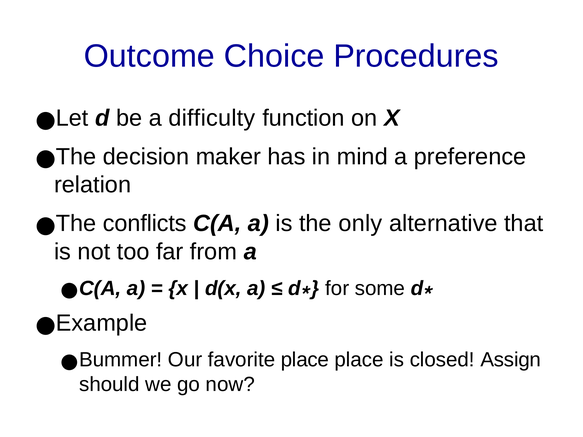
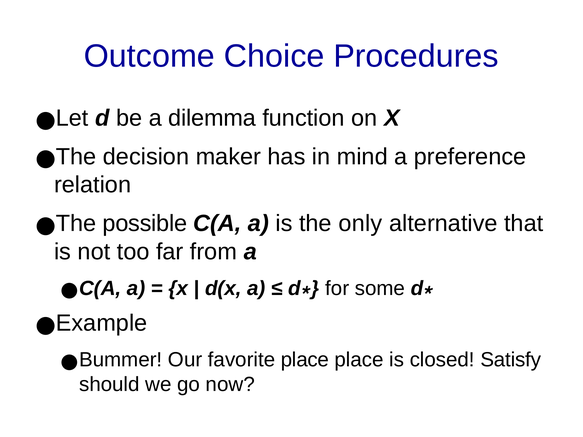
difficulty: difficulty -> dilemma (212, 118)
conflicts: conflicts -> possible (145, 224)
Assign: Assign -> Satisfy (511, 360)
